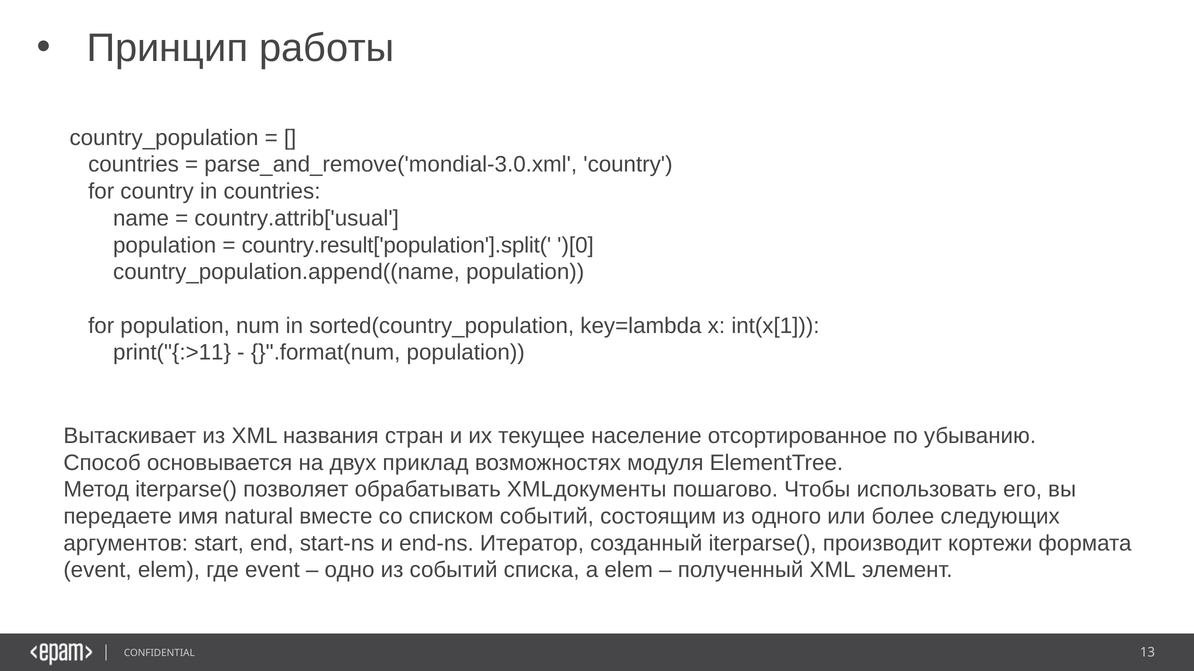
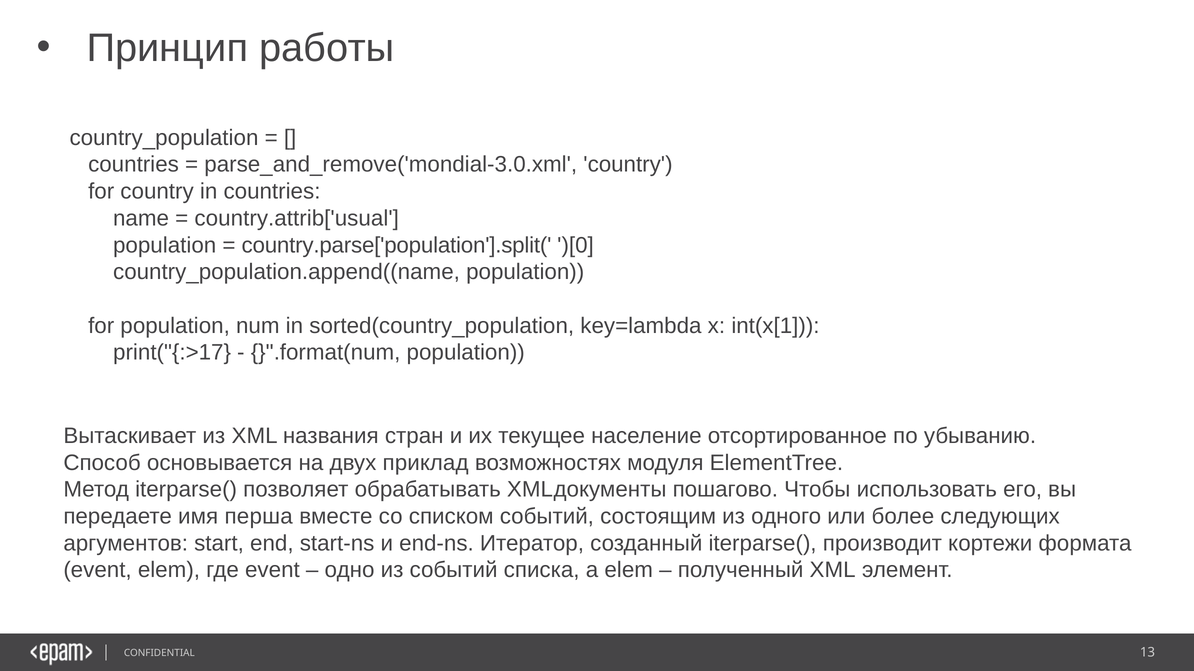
country.result['population'].split(: country.result['population'].split( -> country.parse['population'].split( (396, 245)
print("{:>11: print("{:>11 -> print("{:>17 (172, 353)
natural: natural -> перша (259, 517)
